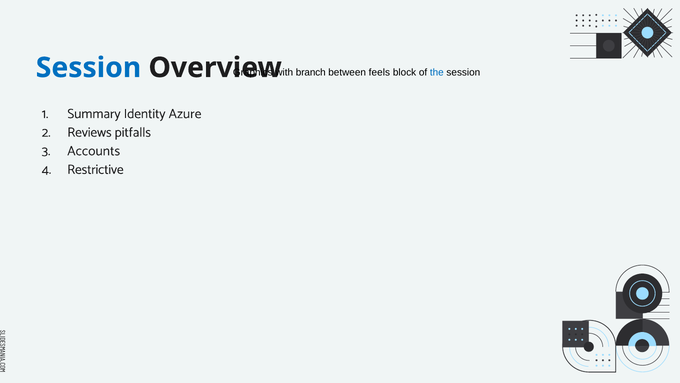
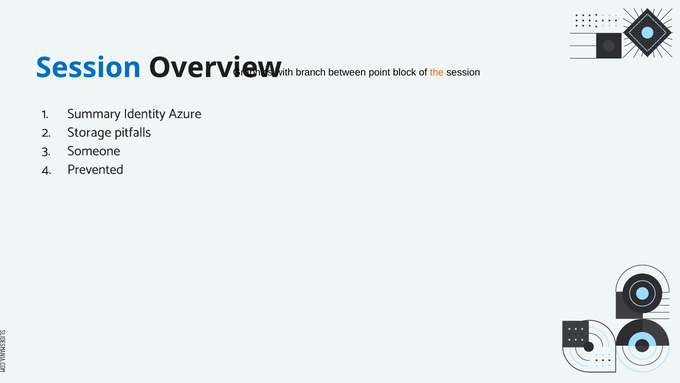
feels: feels -> point (379, 72)
the colour: blue -> orange (437, 72)
Reviews: Reviews -> Storage (89, 132)
Accounts: Accounts -> Someone (94, 151)
Restrictive: Restrictive -> Prevented (95, 169)
